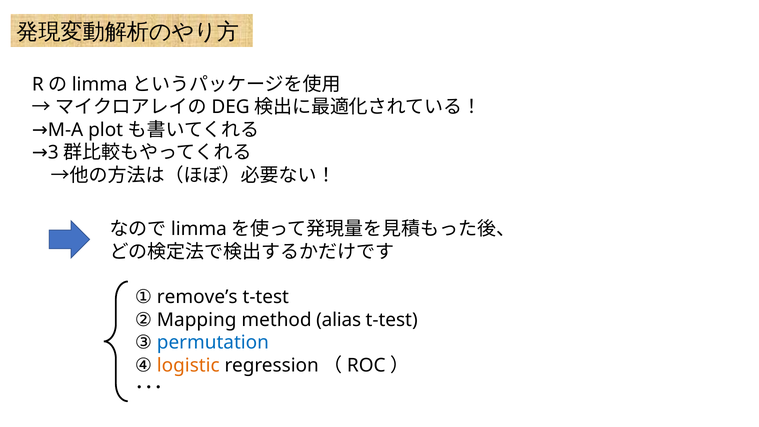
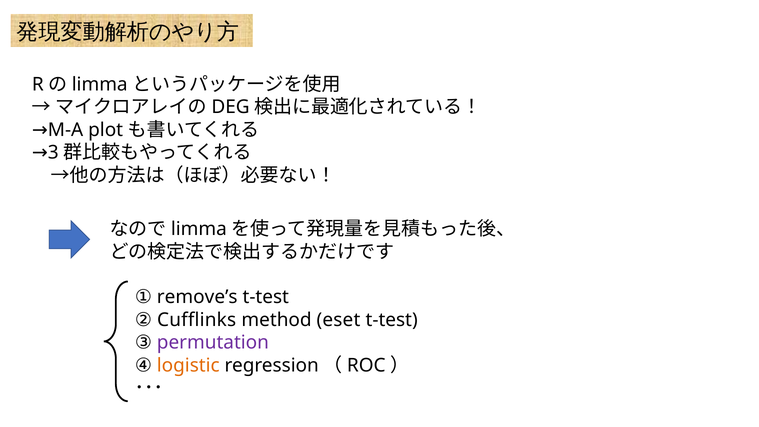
Mapping: Mapping -> Cufflinks (197, 320)
alias: alias -> eset (338, 320)
permutation colour: blue -> purple (213, 342)
